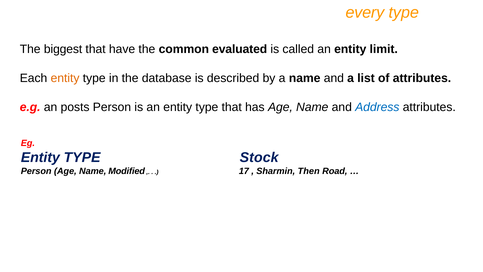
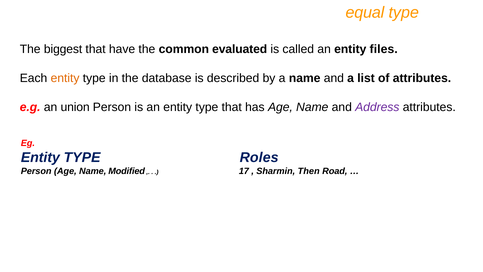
every: every -> equal (365, 13)
limit: limit -> files (384, 49)
posts: posts -> union (75, 107)
Address colour: blue -> purple (377, 107)
Stock: Stock -> Roles (259, 157)
